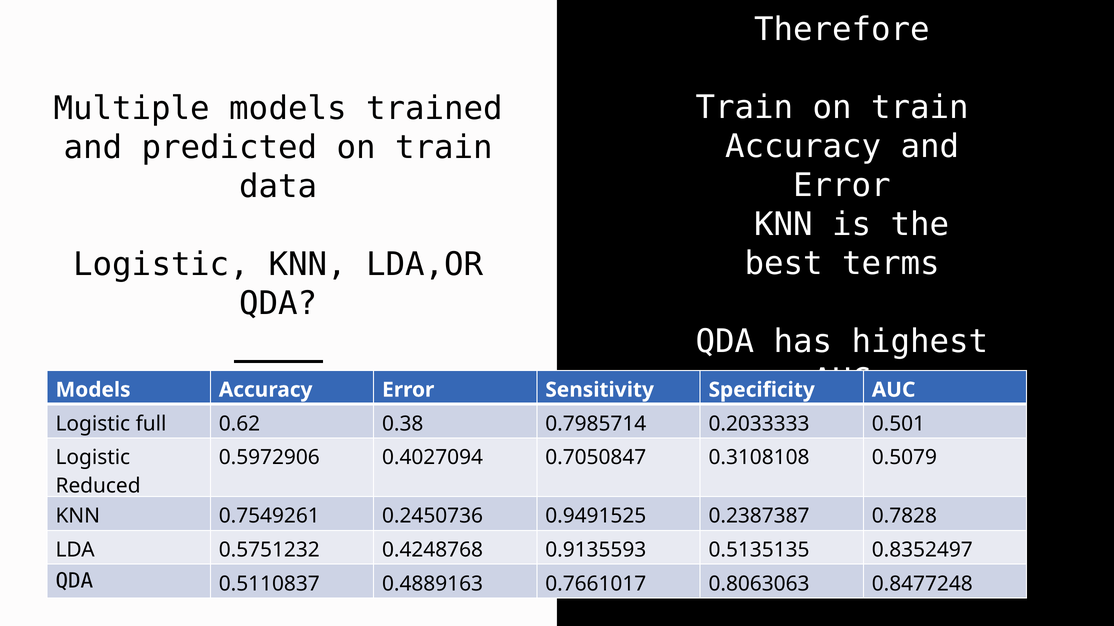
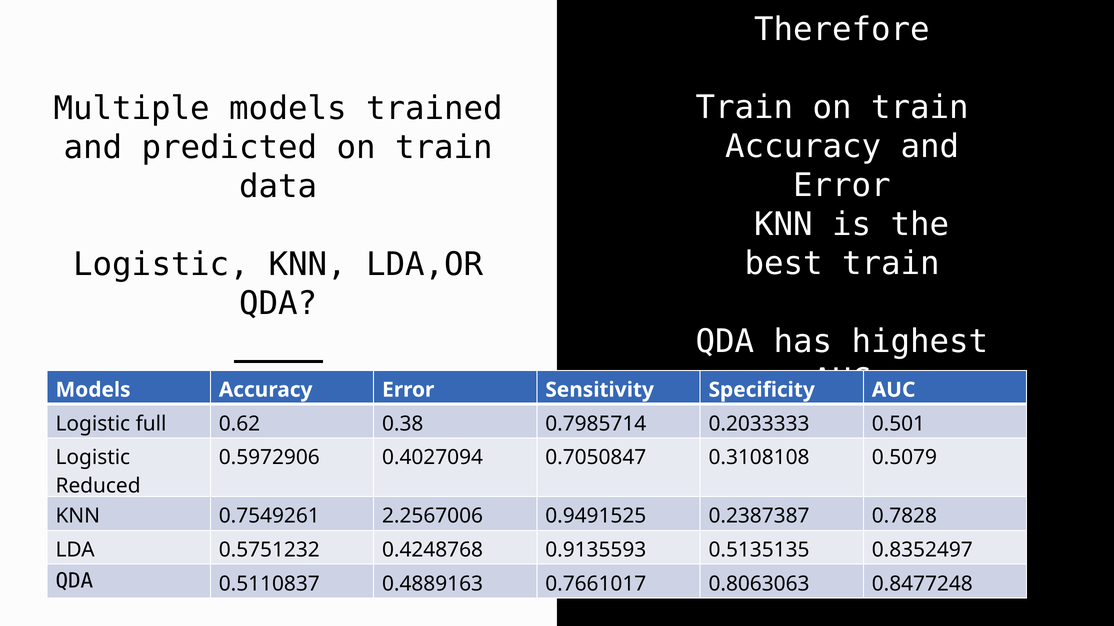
best terms: terms -> train (891, 264)
0.2450736: 0.2450736 -> 2.2567006 (433, 516)
